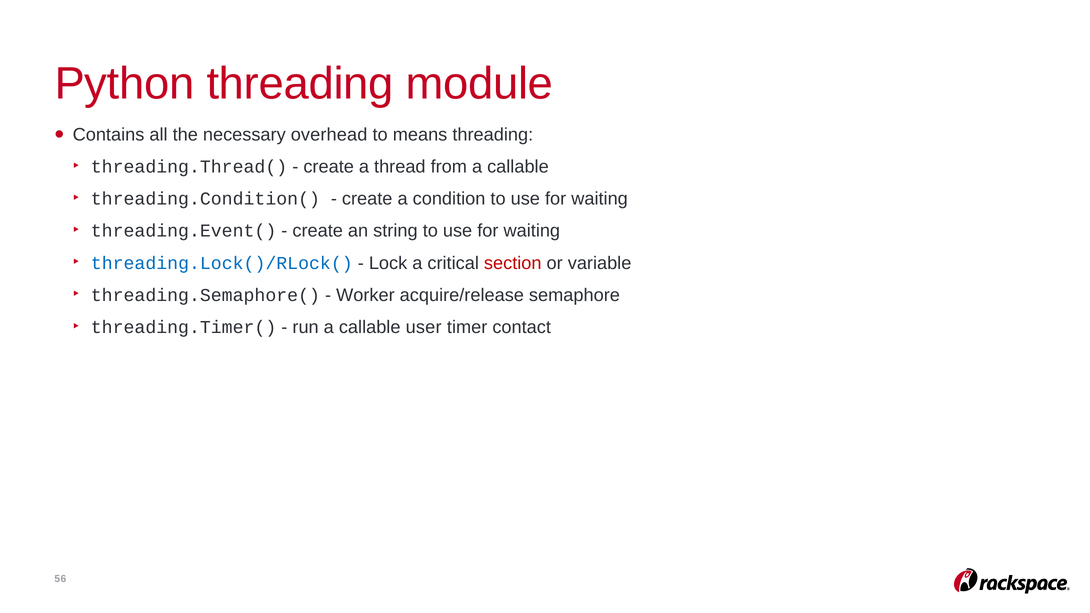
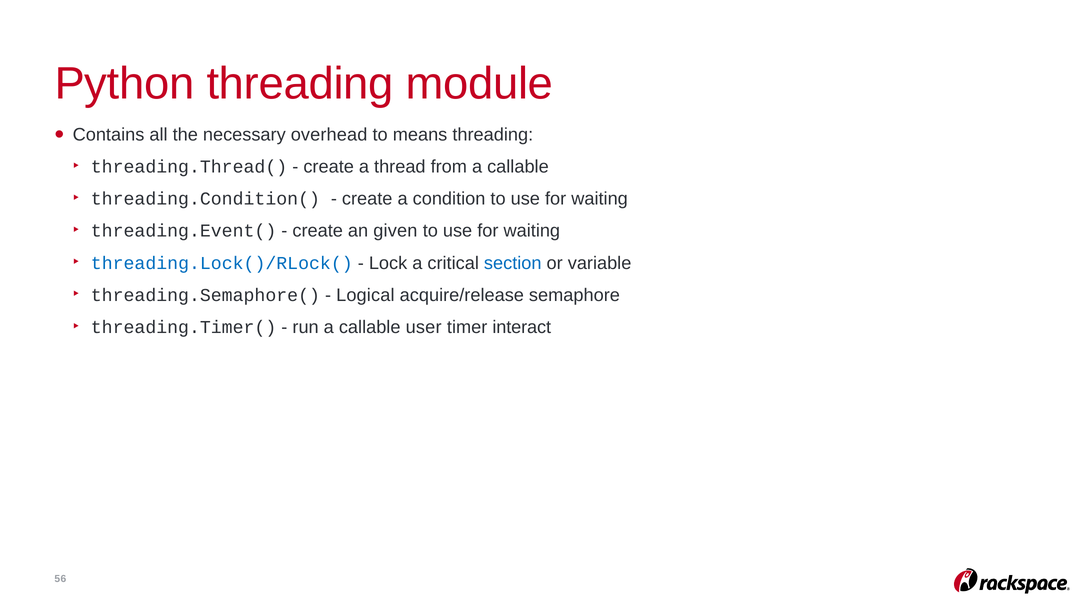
string: string -> given (395, 231)
section colour: red -> blue (513, 263)
Worker: Worker -> Logical (365, 295)
contact: contact -> interact (522, 327)
